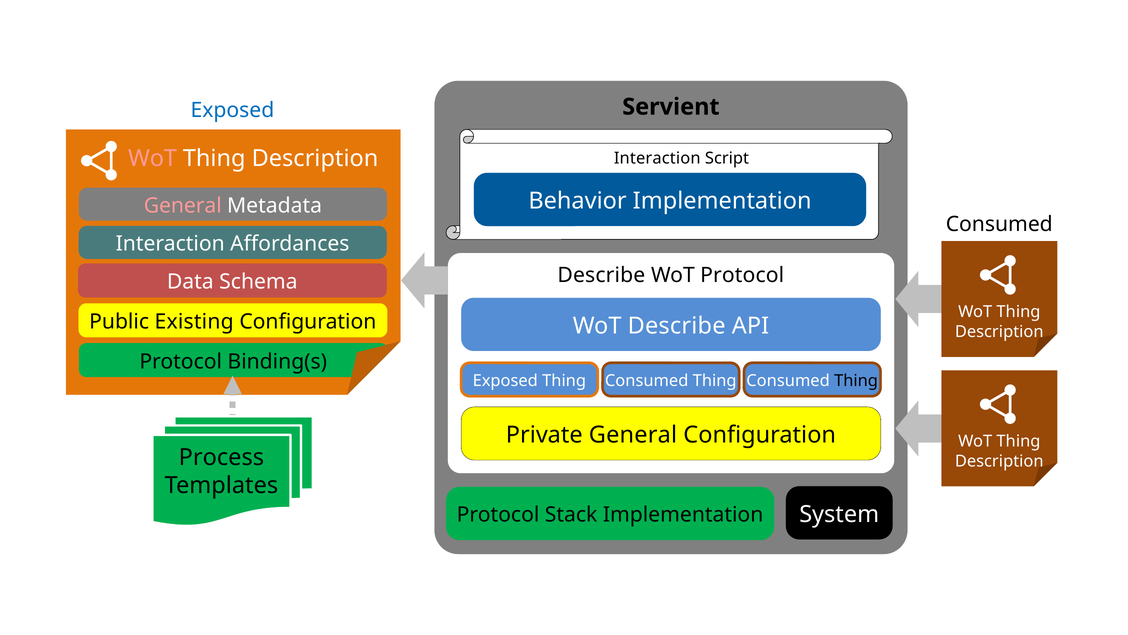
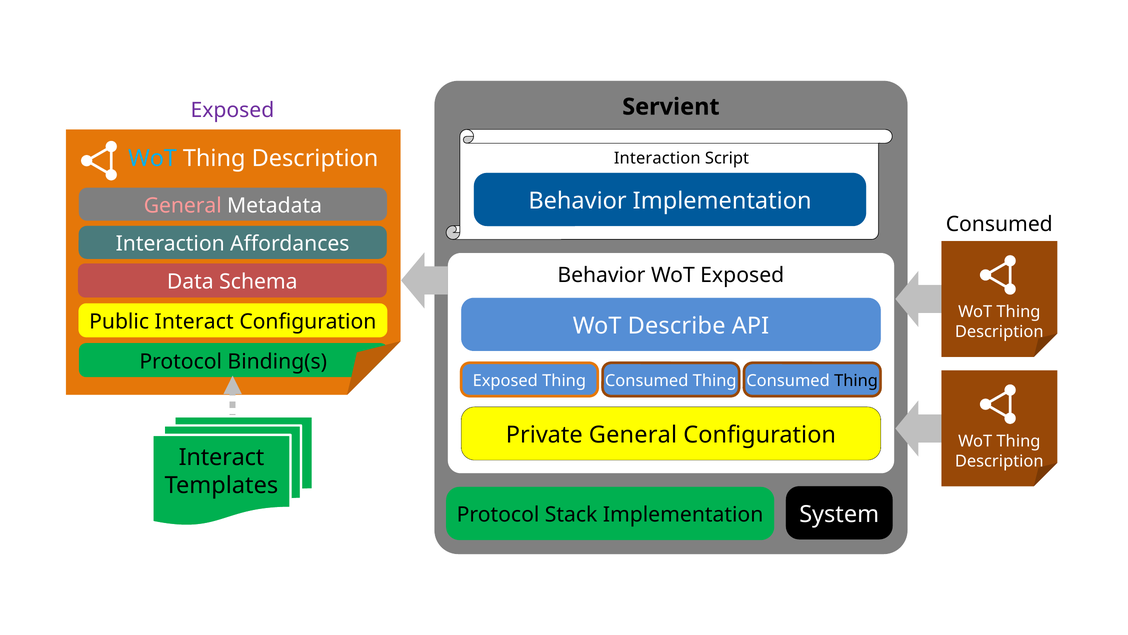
Exposed colour: blue -> purple (232, 110)
WoT colour: pink -> light blue (152, 158)
Describe: Describe -> Behavior (601, 275)
WoT Protocol: Protocol -> Exposed (742, 275)
Public Existing: Existing -> Interact (194, 322)
Process: Process -> Interact (221, 457)
